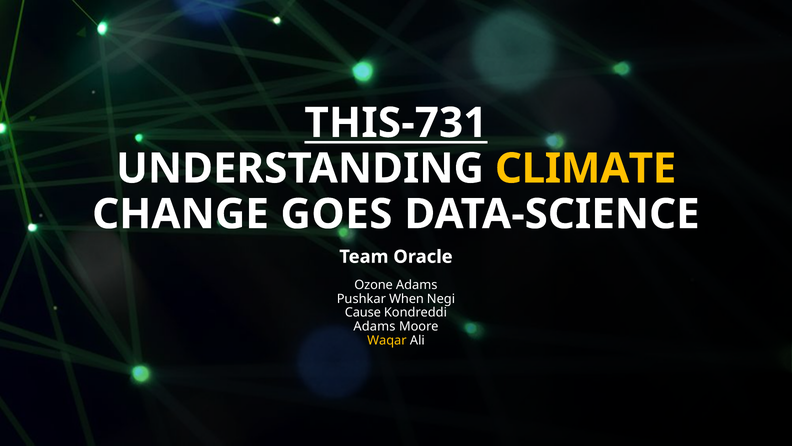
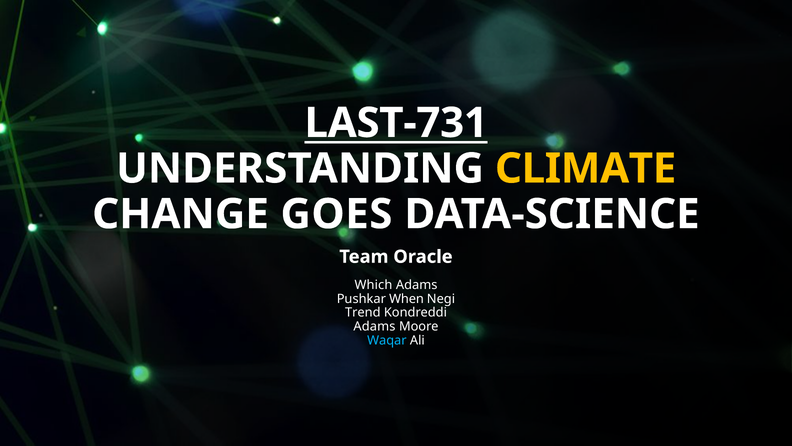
THIS-731: THIS-731 -> LAST-731 (396, 123)
Ozone: Ozone -> Which (373, 285)
Cause: Cause -> Trend (363, 312)
Waqar colour: yellow -> light blue (387, 340)
